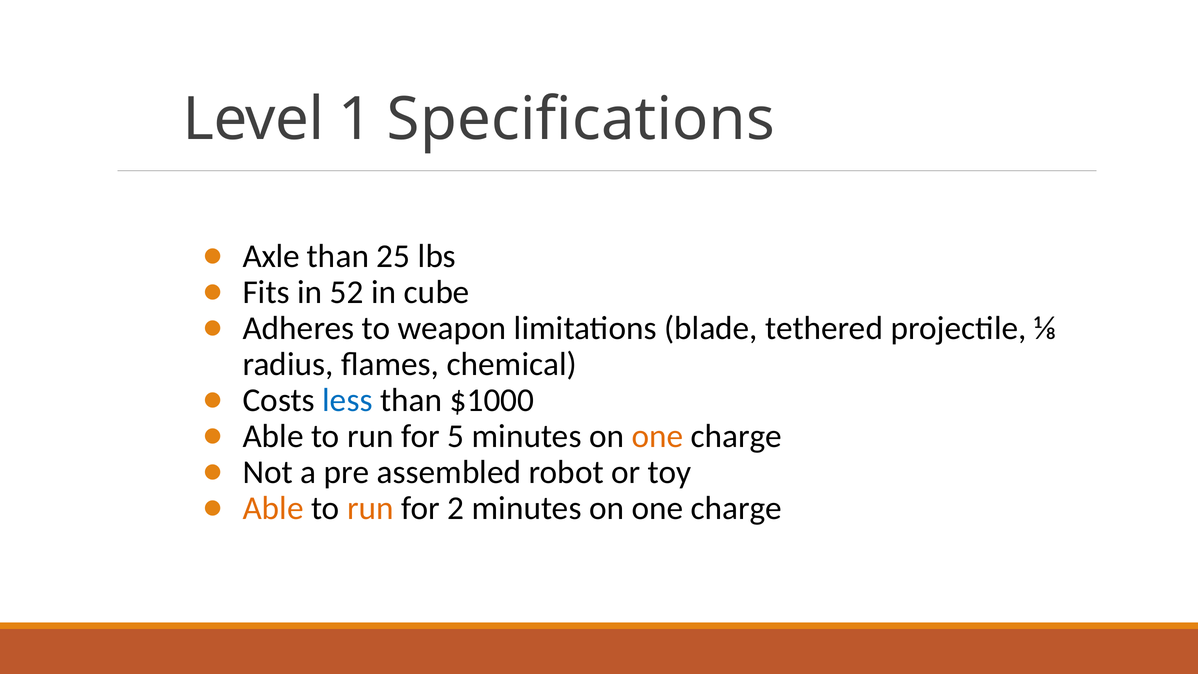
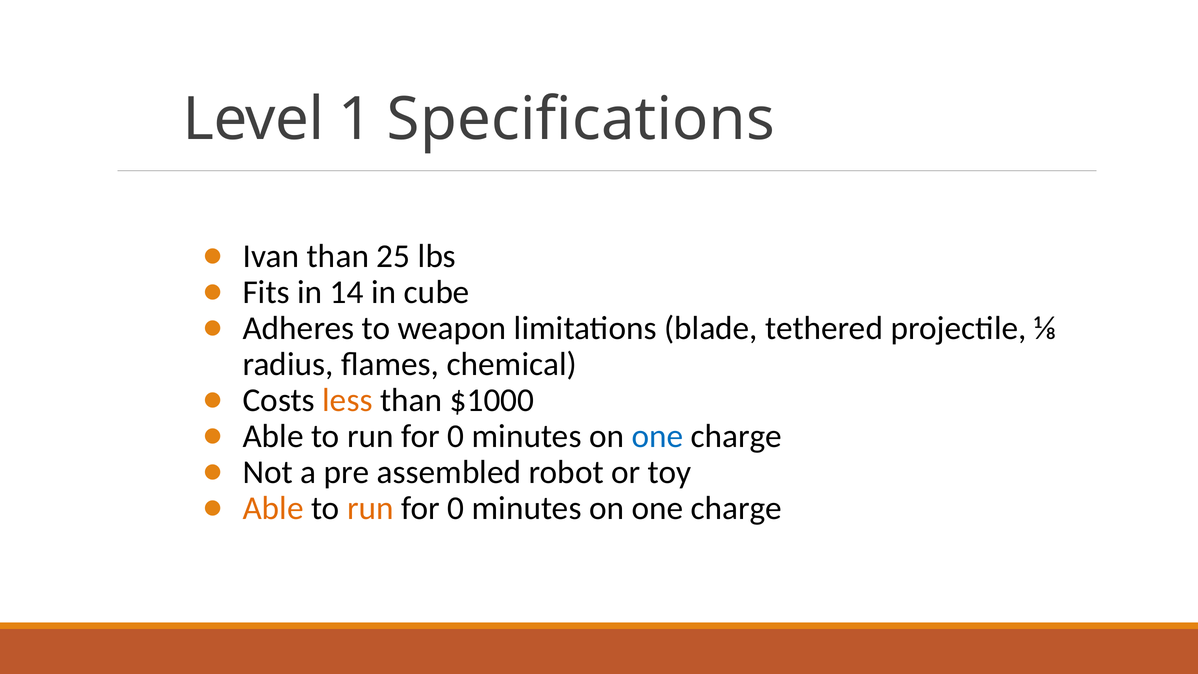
Axle: Axle -> Ivan (271, 256)
52: 52 -> 14 (347, 292)
less colour: blue -> orange (347, 400)
5: 5 -> 0 (456, 436)
one colour: orange -> blue (657, 436)
2: 2 -> 0 (456, 508)
